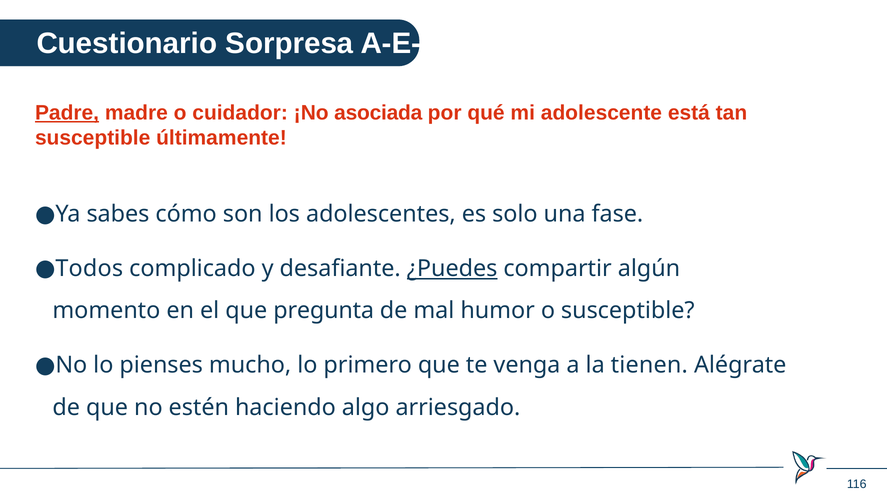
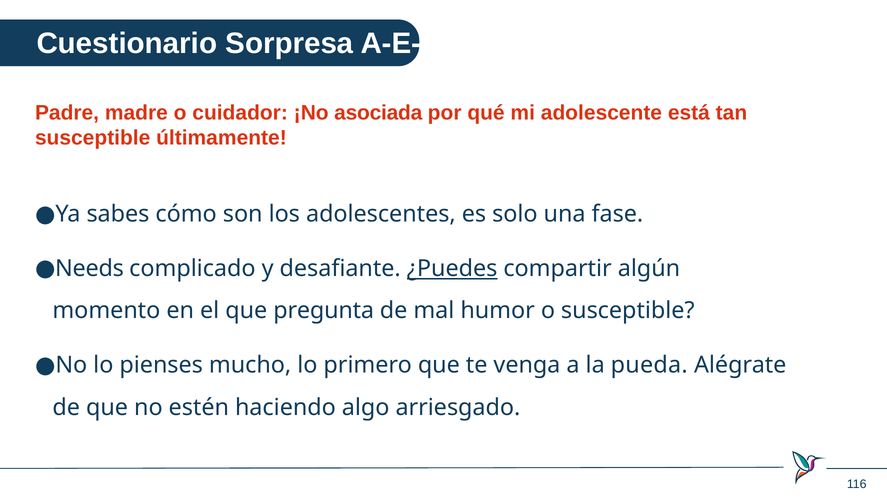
Padre underline: present -> none (67, 113)
Todos: Todos -> Needs (89, 269)
tienen: tienen -> pueda (649, 365)
